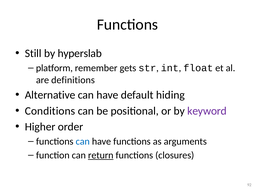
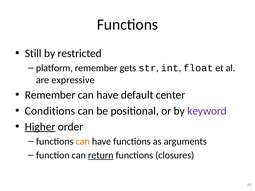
hyperslab: hyperslab -> restricted (80, 53)
definitions: definitions -> expressive (73, 80)
Alternative: Alternative -> Remember (50, 95)
hiding: hiding -> center (171, 95)
Higher underline: none -> present (40, 127)
can colour: blue -> orange (83, 142)
